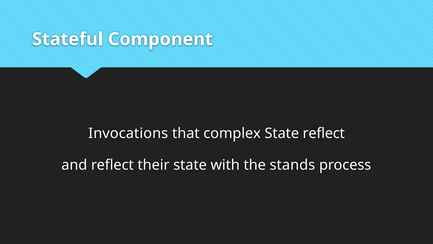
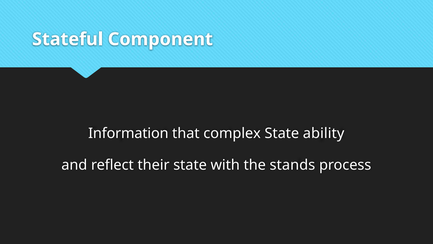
Invocations: Invocations -> Information (128, 133)
State reflect: reflect -> ability (324, 133)
